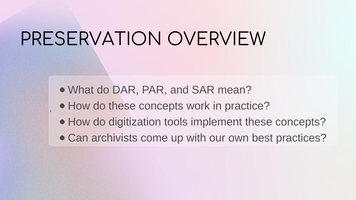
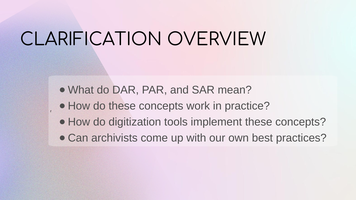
PRESERVATION: PRESERVATION -> CLARIFICATION (91, 40)
